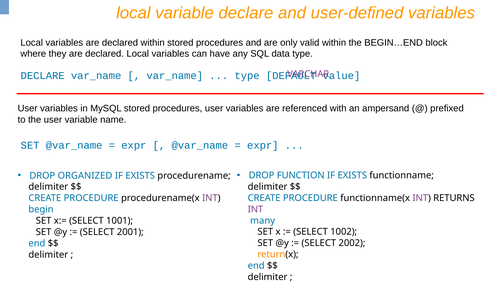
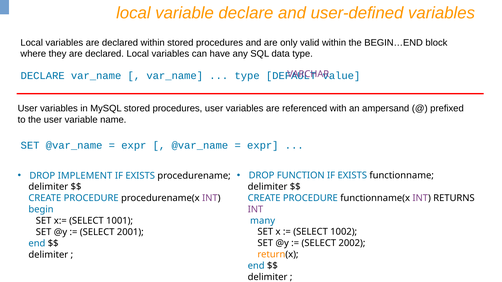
ORGANIZED: ORGANIZED -> IMPLEMENT (85, 176)
